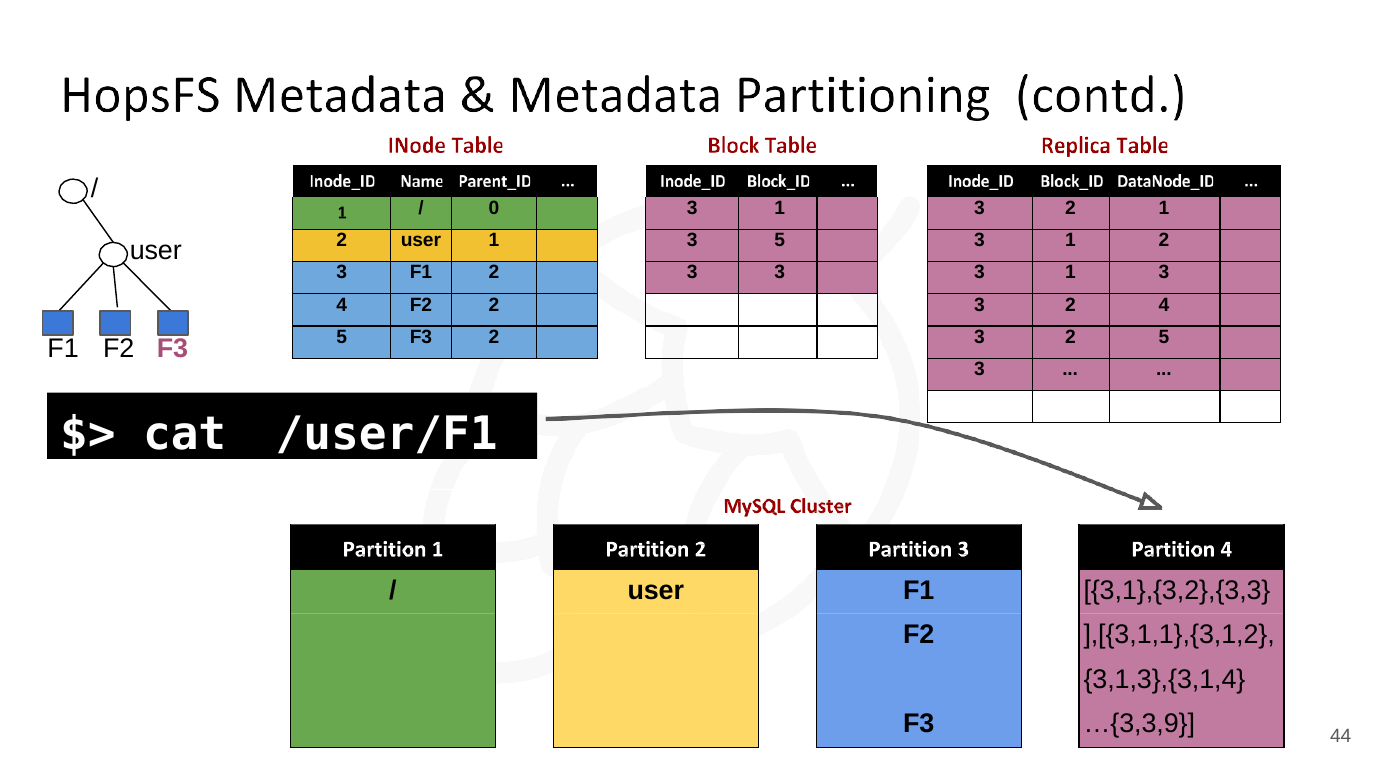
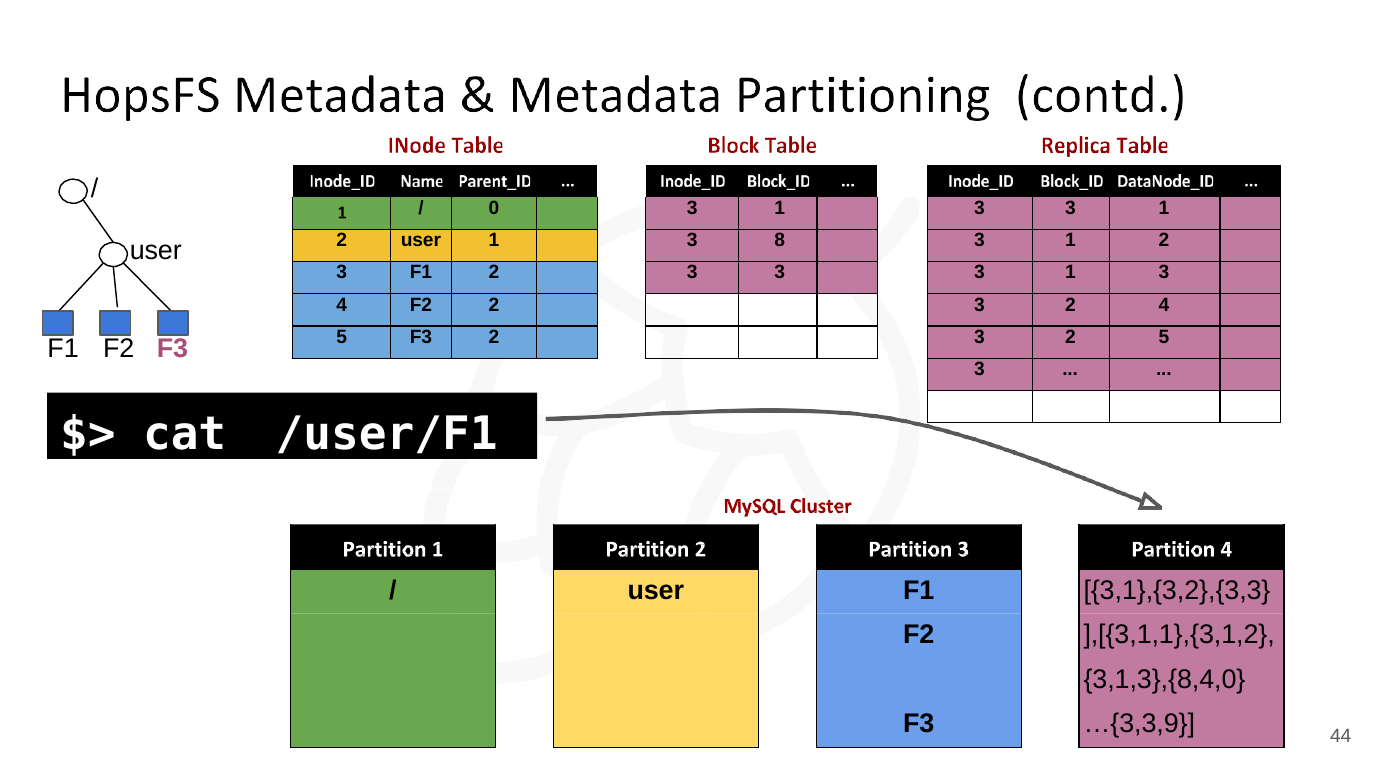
2: 2 -> 3 (1070, 208)
3 5: 5 -> 8 (780, 240)
3,1,3},{3,1,4: 3,1,3},{3,1,4 -> 3,1,3},{8,4,0 (1164, 680)
